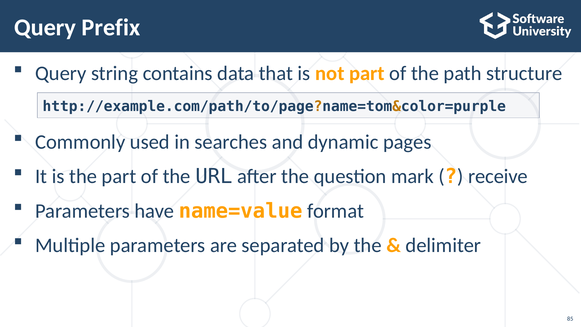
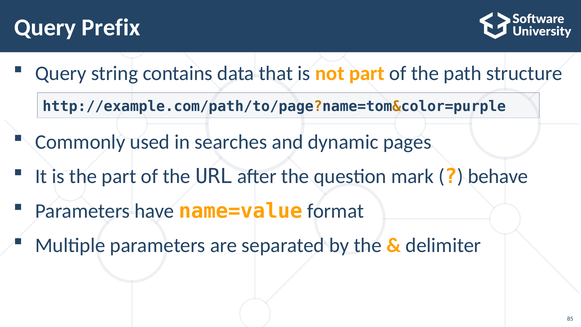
receive: receive -> behave (498, 176)
